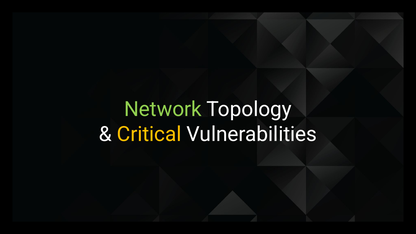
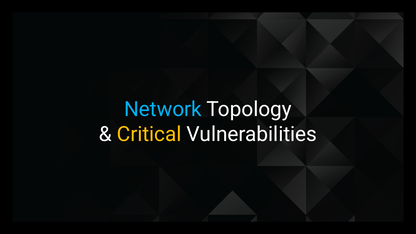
Network colour: light green -> light blue (163, 109)
